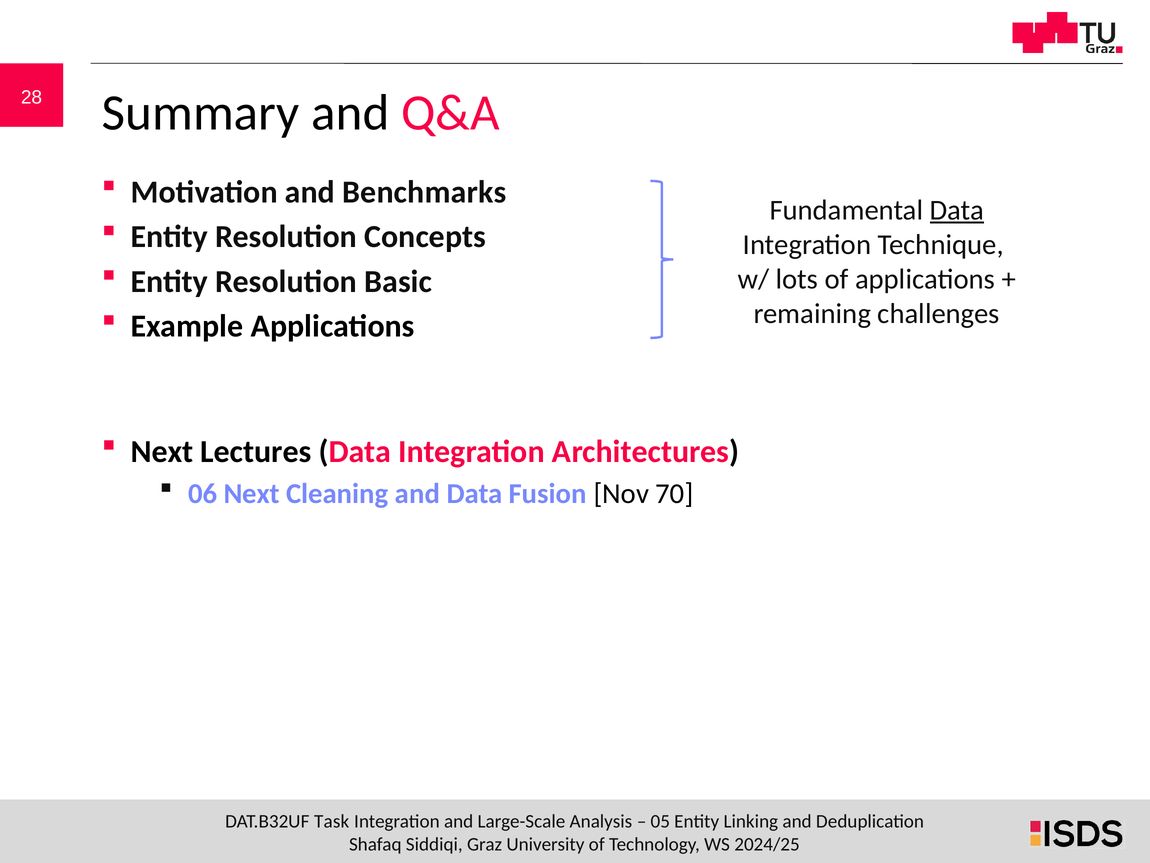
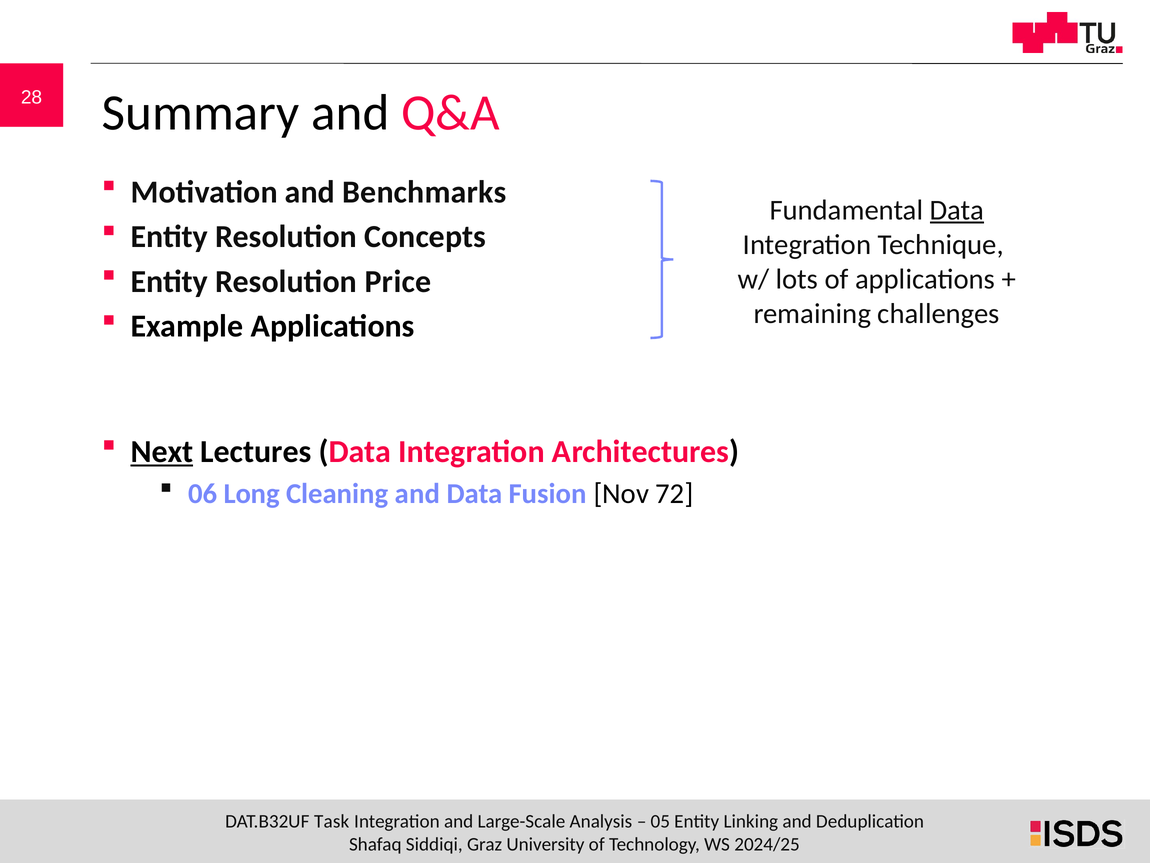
Basic: Basic -> Price (398, 281)
Next underline: none -> present (162, 451)
06 Next: Next -> Long (252, 493)
70: 70 -> 72 (674, 493)
